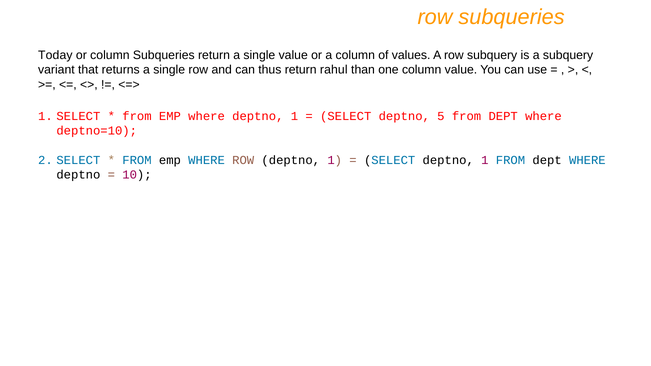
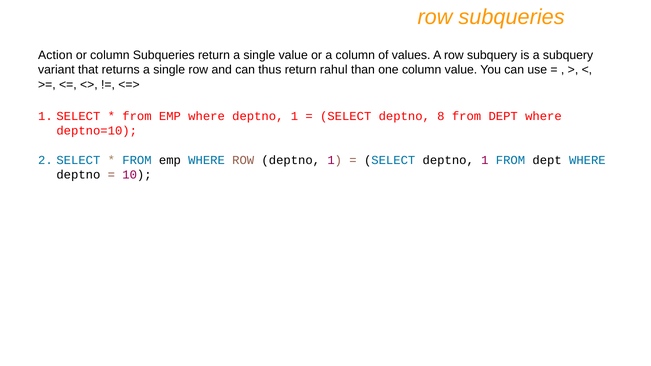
Today: Today -> Action (55, 55)
5: 5 -> 8 (441, 116)
